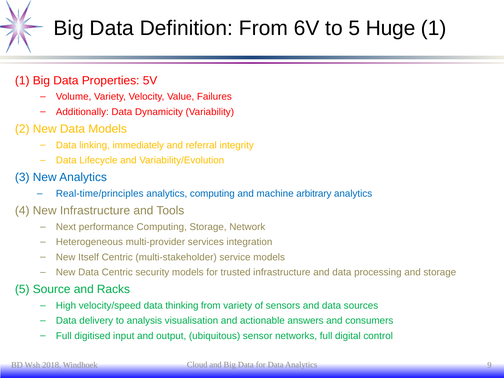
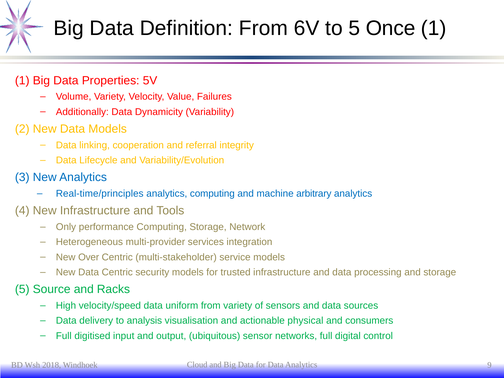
Huge: Huge -> Once (391, 28)
immediately: immediately -> cooperation (138, 145)
Next: Next -> Only (66, 227)
Itself: Itself -> Over (89, 257)
thinking: thinking -> uniform (182, 306)
answers: answers -> physical (305, 321)
